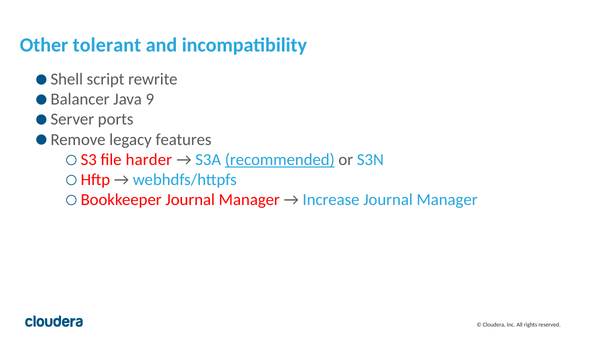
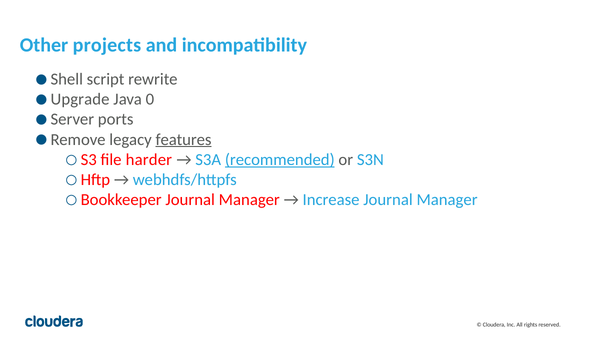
tolerant: tolerant -> projects (107, 45)
Balancer: Balancer -> Upgrade (80, 99)
9: 9 -> 0 (150, 99)
features underline: none -> present (184, 139)
